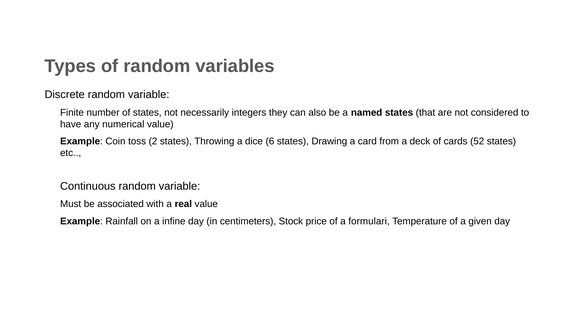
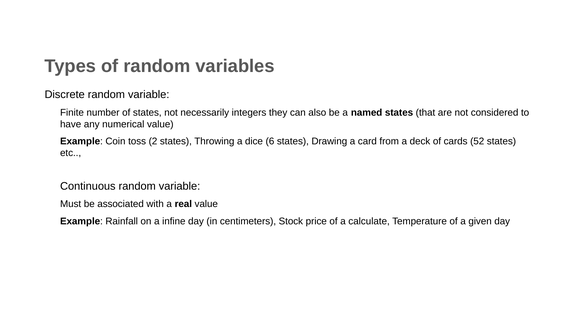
formulari: formulari -> calculate (369, 221)
